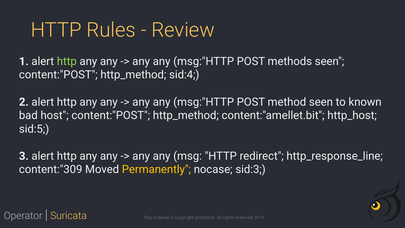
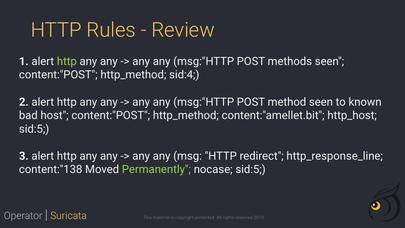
content:"309: content:"309 -> content:"138 (51, 169)
Permanently colour: yellow -> light green (156, 169)
nocase sid:3: sid:3 -> sid:5 (251, 169)
